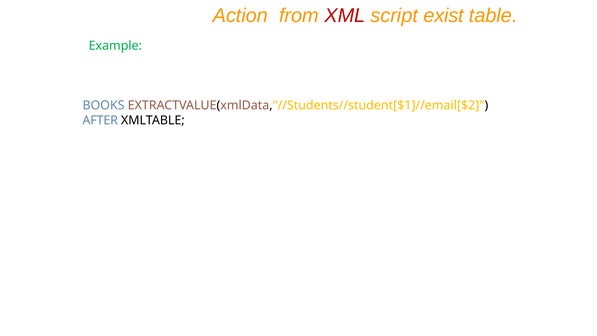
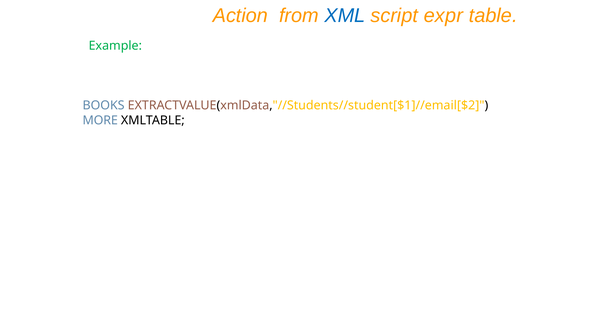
XML colour: red -> blue (345, 16)
exist: exist -> expr (443, 16)
AFTER: AFTER -> MORE (100, 120)
